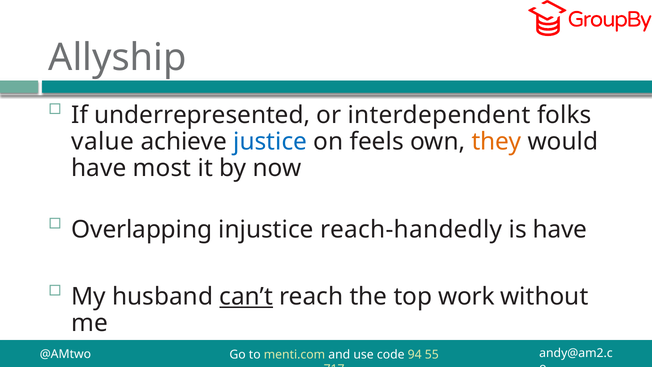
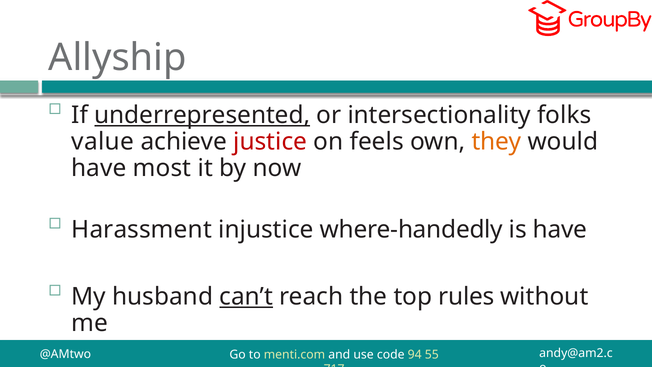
underrepresented underline: none -> present (202, 115)
interdependent: interdependent -> intersectionality (439, 115)
justice colour: blue -> red (270, 142)
Overlapping: Overlapping -> Harassment (142, 229)
reach-handedly: reach-handedly -> where-handedly (411, 229)
work: work -> rules (466, 297)
